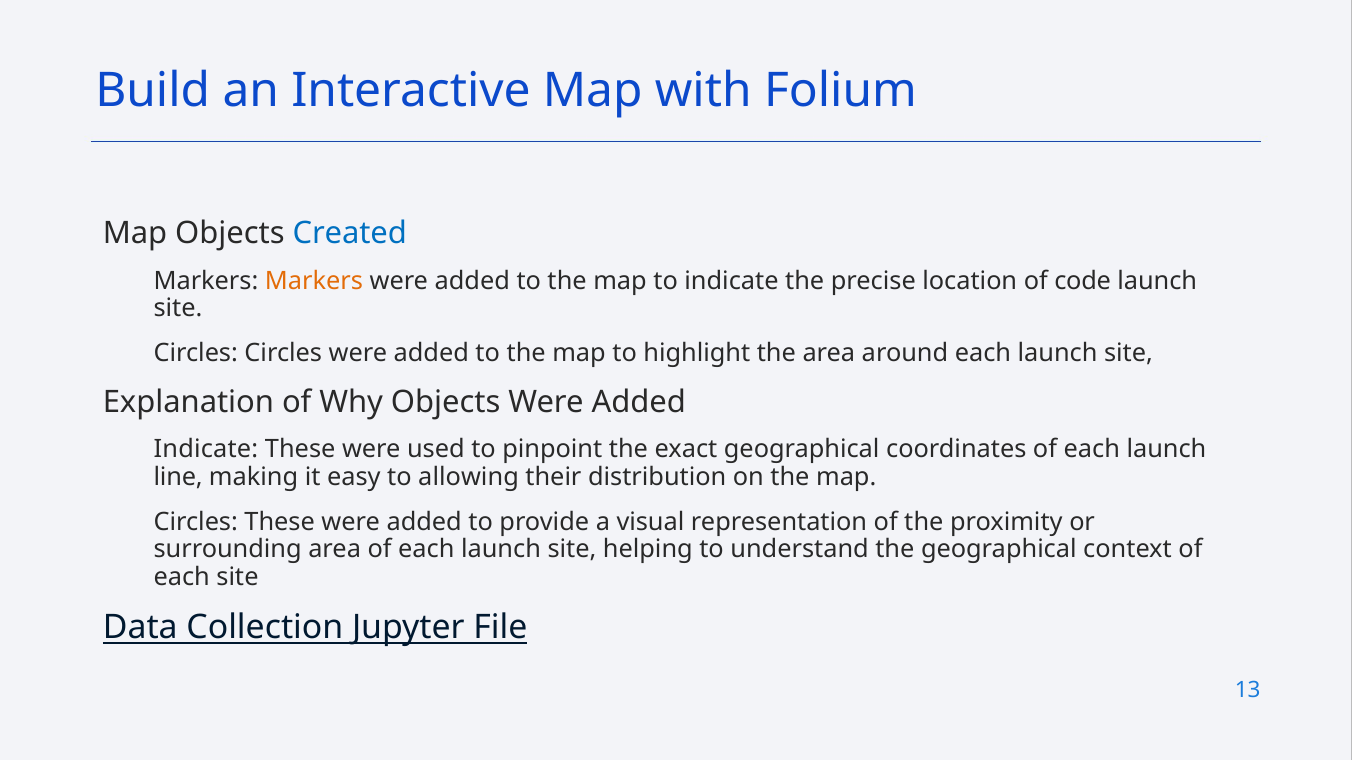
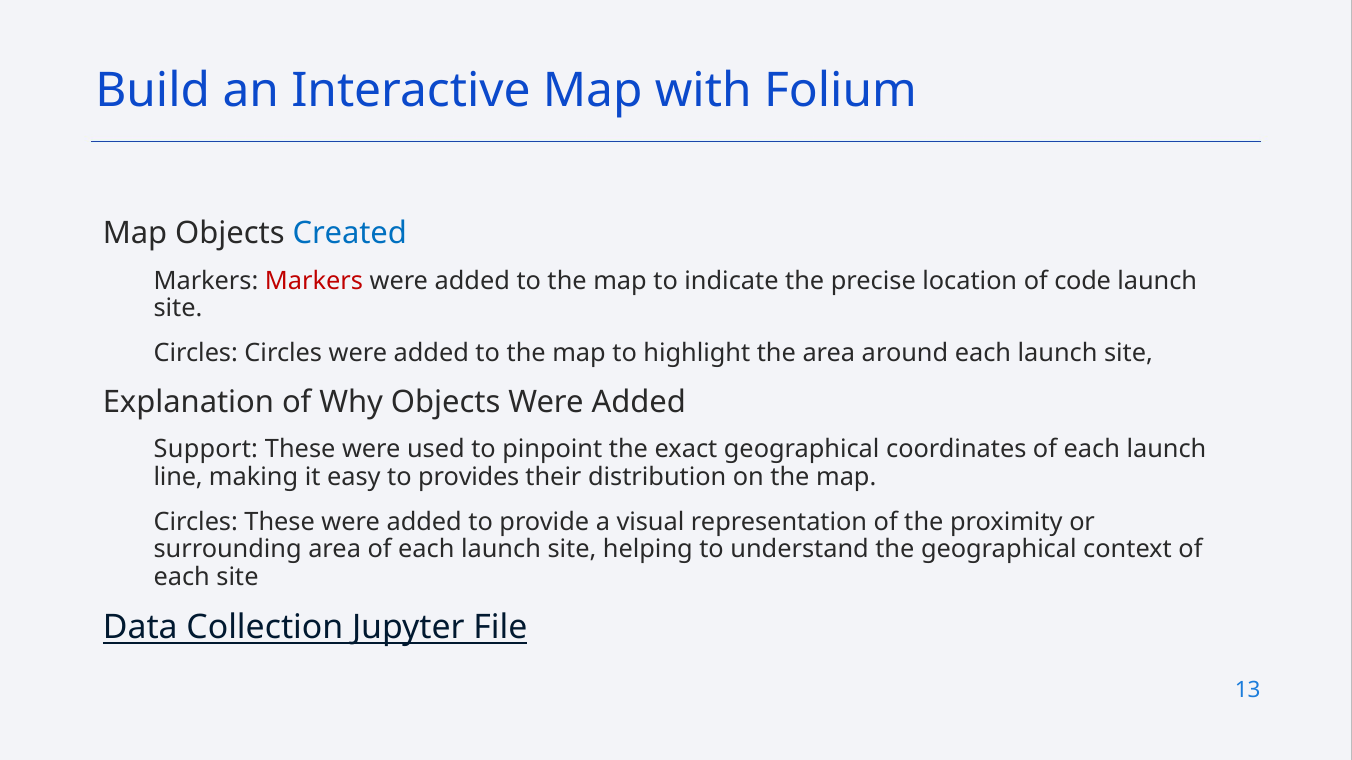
Markers colour: orange -> red (314, 281)
Indicate: Indicate -> Support (206, 450)
allowing: allowing -> provides (469, 477)
